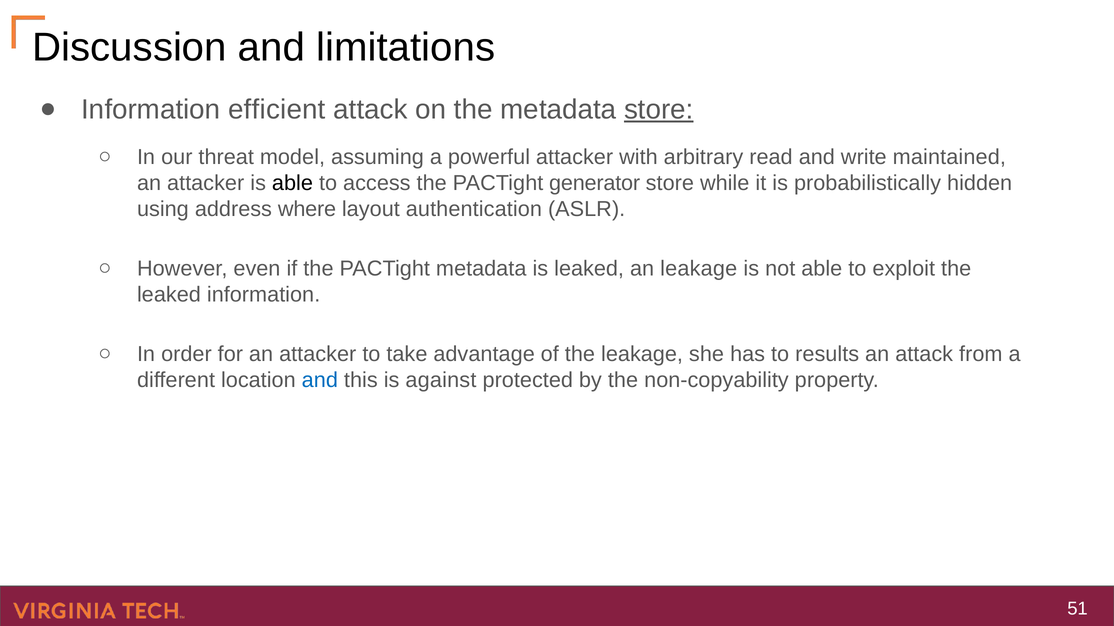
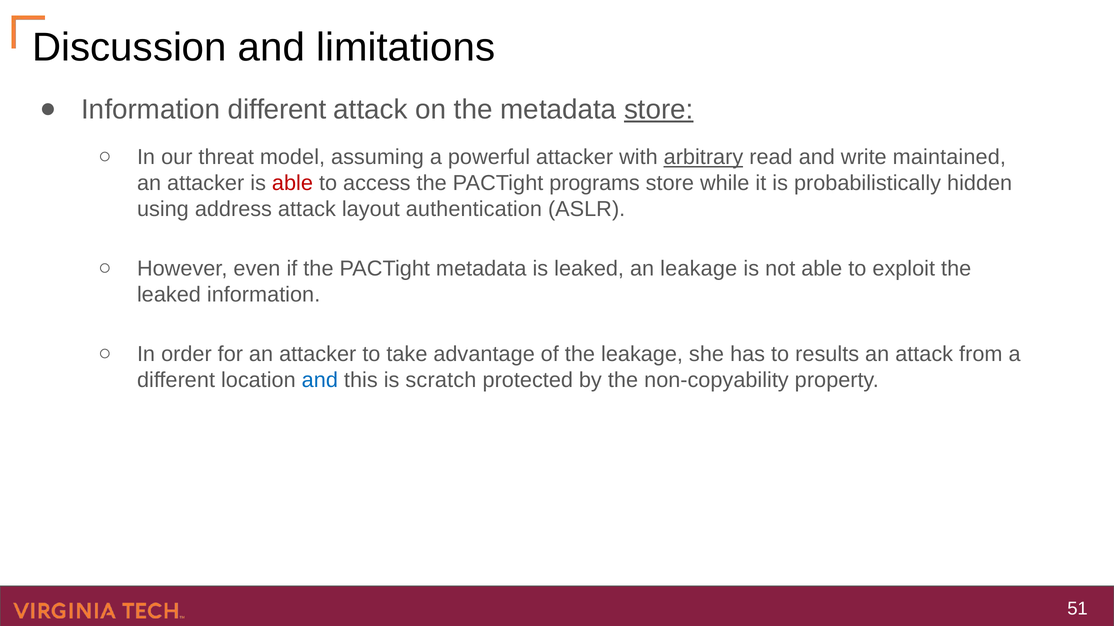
Information efficient: efficient -> different (277, 110)
arbitrary underline: none -> present (703, 157)
able colour: black -> red (292, 184)
generator: generator -> programs (595, 184)
address where: where -> attack (307, 210)
against: against -> scratch (441, 380)
